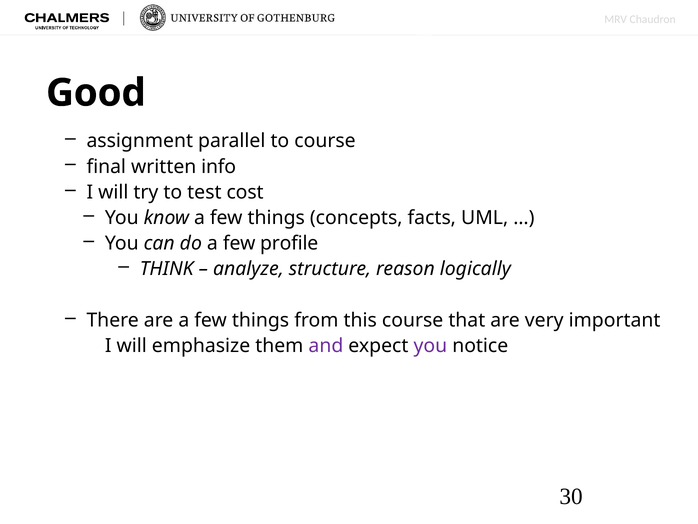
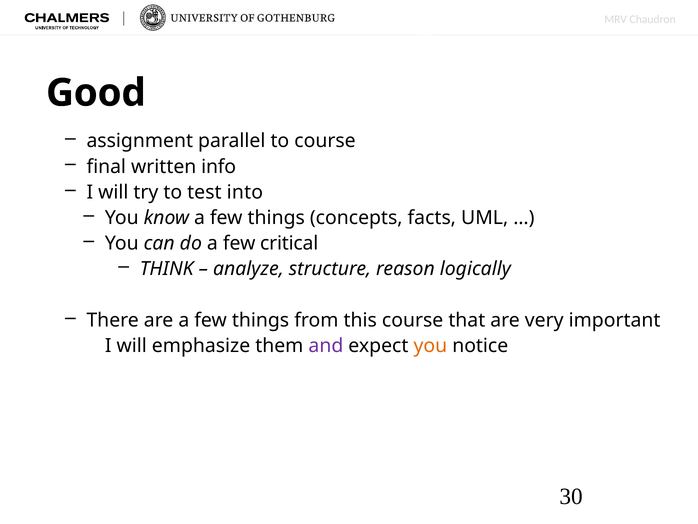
cost: cost -> into (245, 192)
profile: profile -> critical (289, 243)
you colour: purple -> orange (430, 346)
